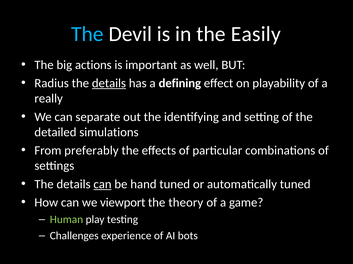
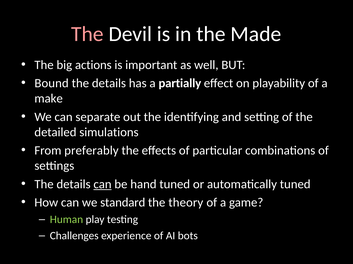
The colour: light blue -> pink (87, 34)
Easily: Easily -> Made (256, 34)
Radius: Radius -> Bound (52, 83)
details underline: present -> none (109, 83)
defining: defining -> partially (180, 83)
really: really -> make (49, 99)
viewport: viewport -> standard (123, 203)
